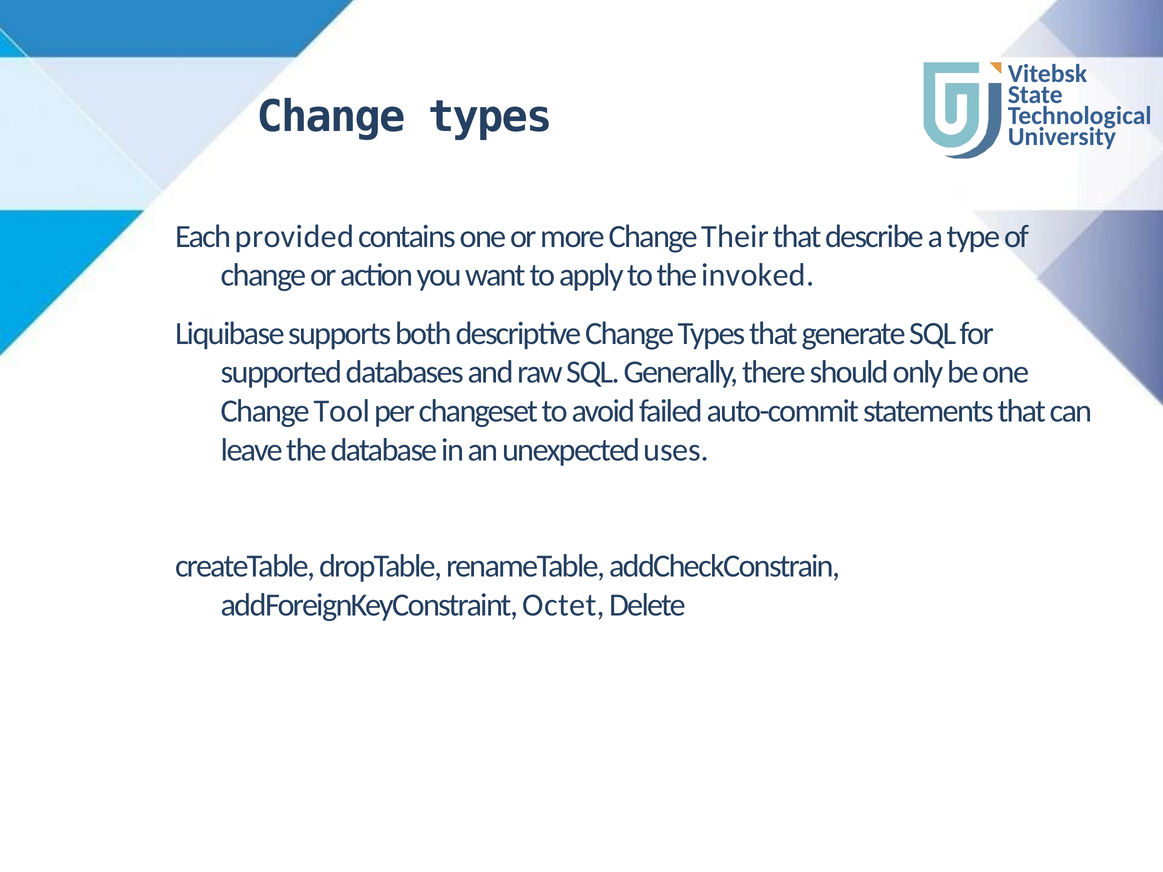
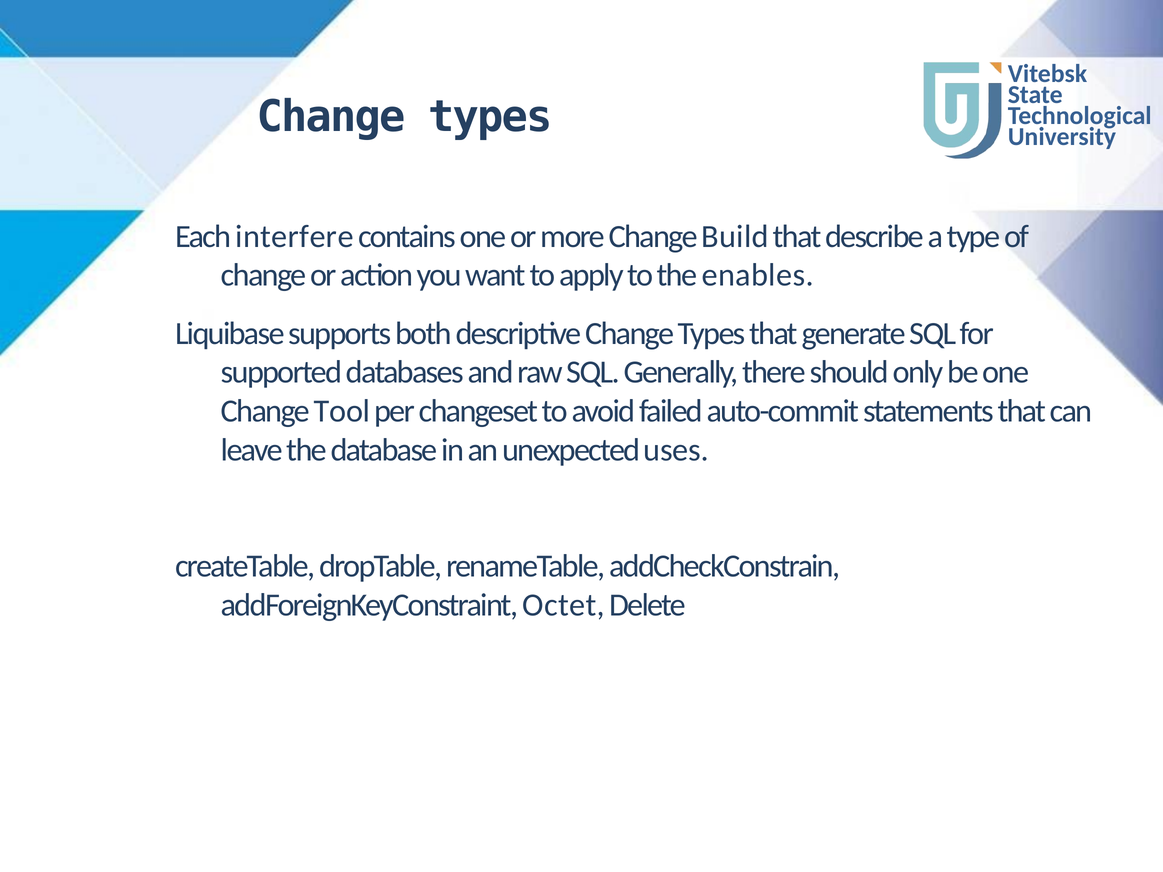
provided: provided -> interfere (294, 236)
Their: Their -> Build (735, 236)
invoked: invoked -> enables (758, 275)
